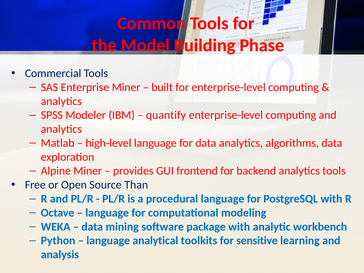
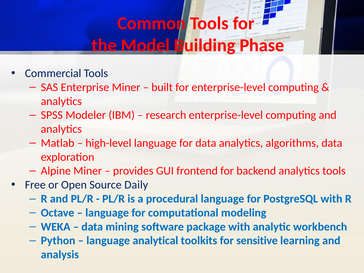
quantify: quantify -> research (166, 115)
Than: Than -> Daily (136, 185)
